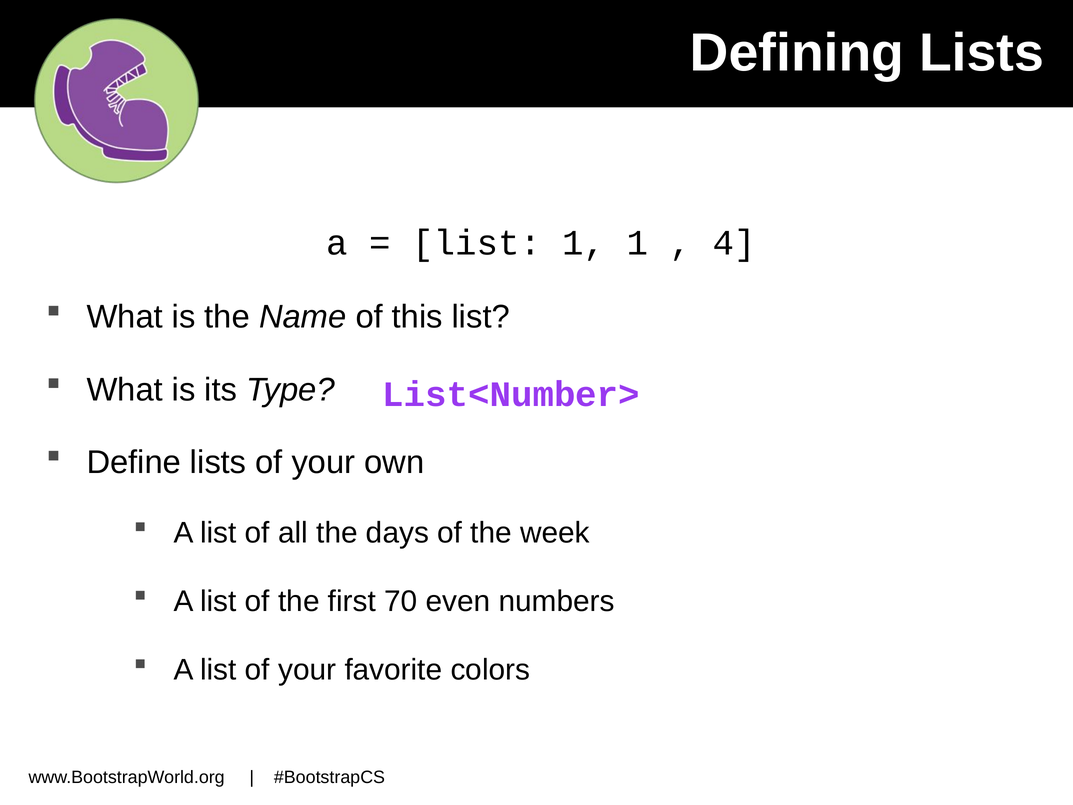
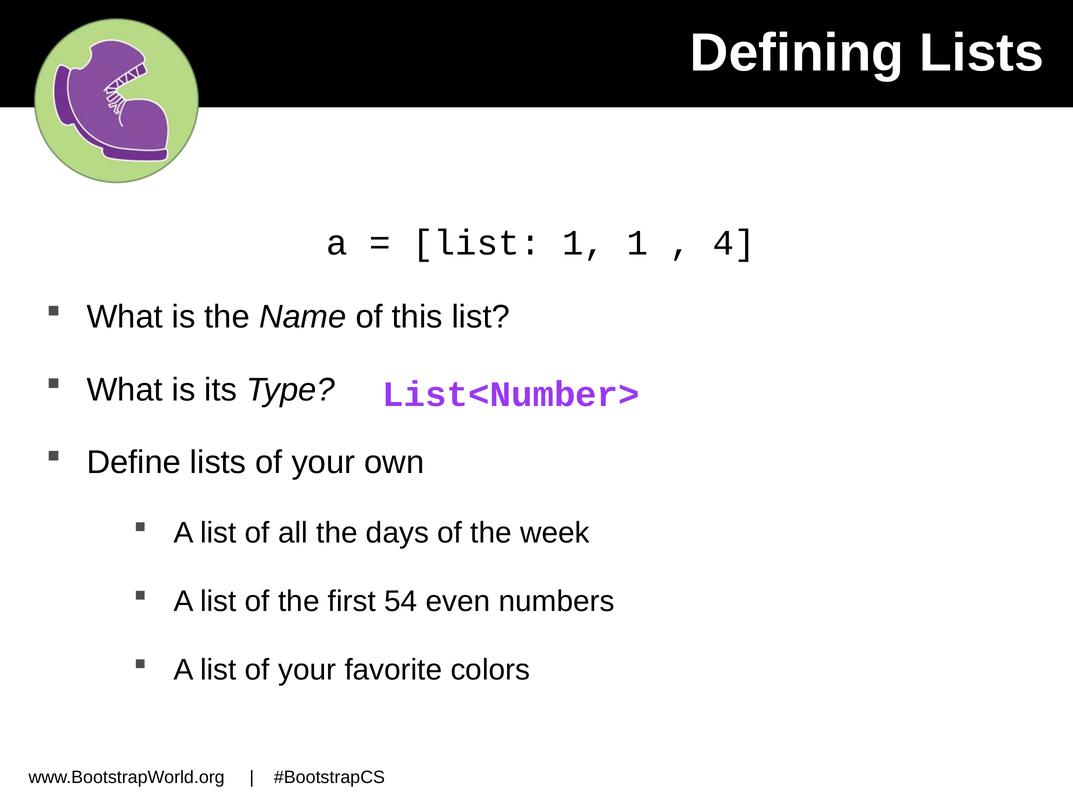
70: 70 -> 54 (401, 601)
